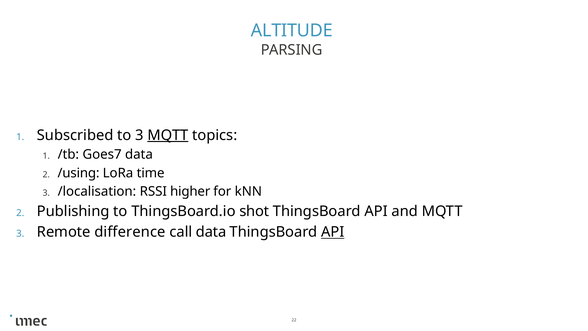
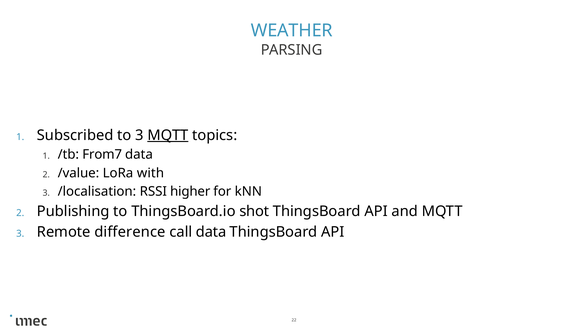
ALTITUDE: ALTITUDE -> WEATHER (292, 30)
Goes7: Goes7 -> From7 (102, 154)
/using: /using -> /value (78, 173)
time: time -> with (150, 173)
API underline: present -> none (333, 232)
